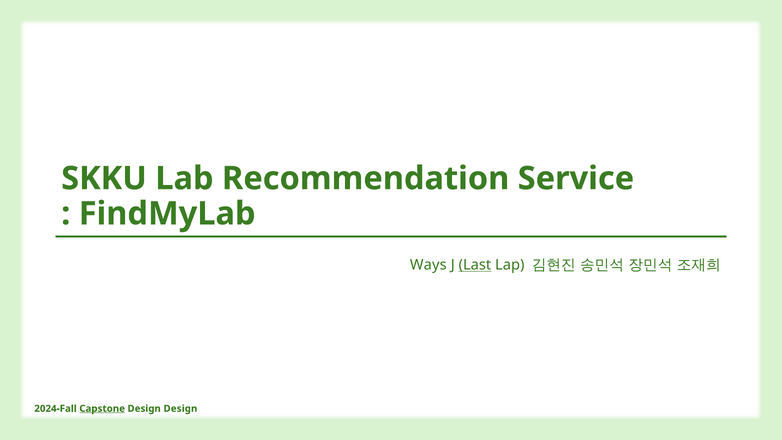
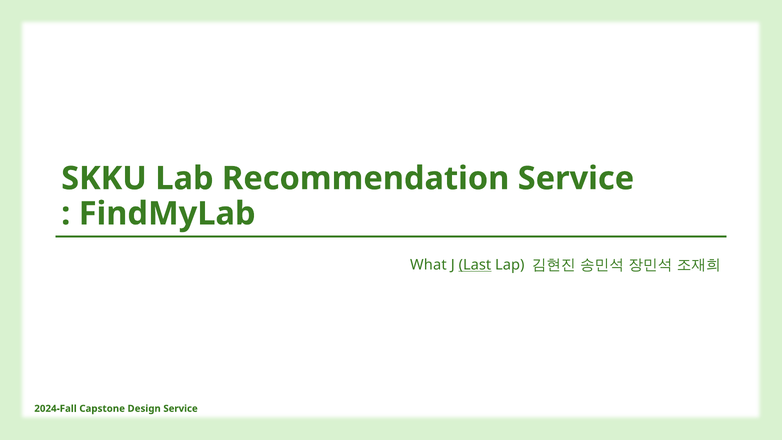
Ways: Ways -> What (428, 265)
Capstone underline: present -> none (102, 408)
Design Design: Design -> Service (181, 408)
